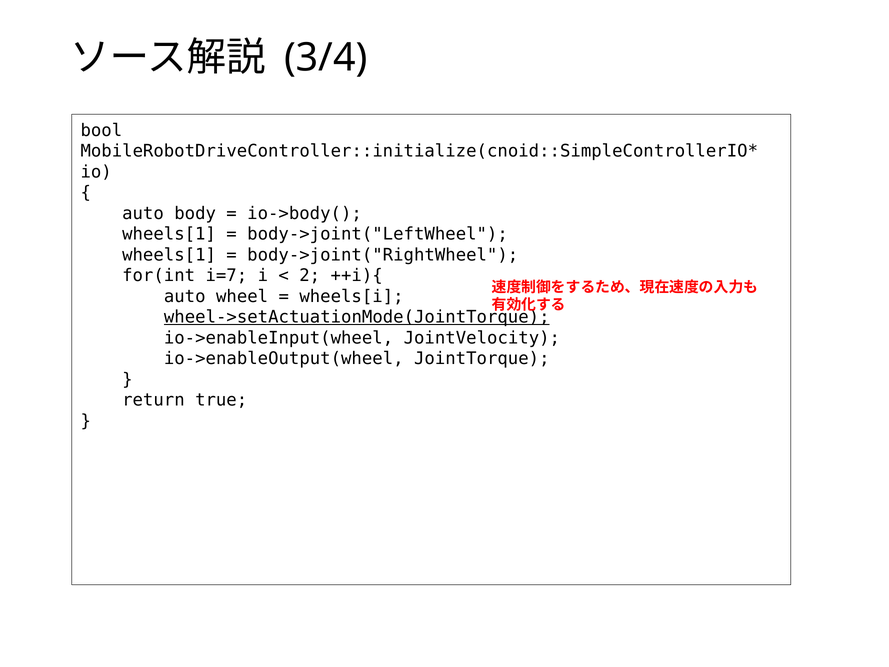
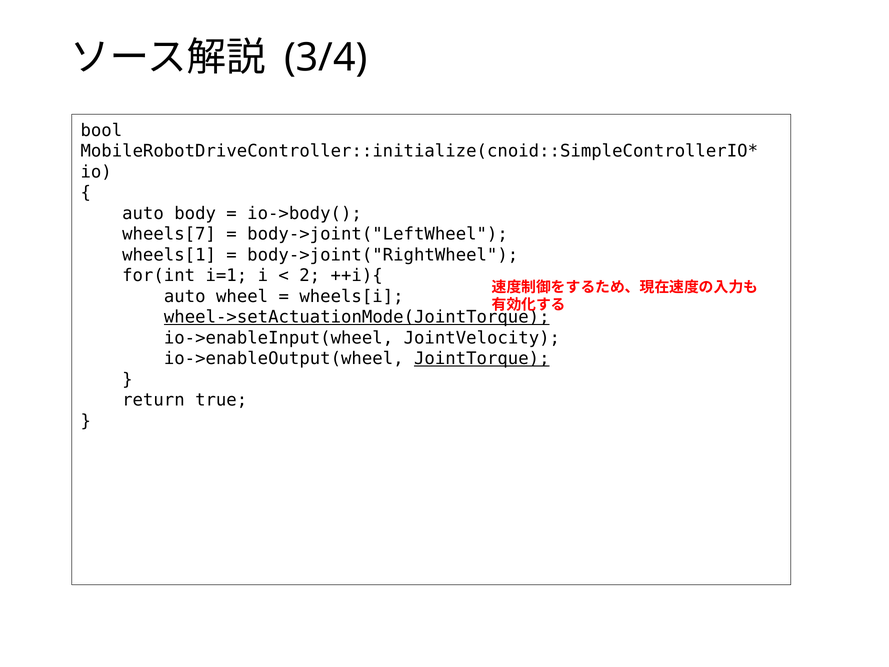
wheels[1: wheels[1 -> wheels[7 (169, 234)
i=7: i=7 -> i=1 (226, 276)
JointTorque underline: none -> present (482, 359)
